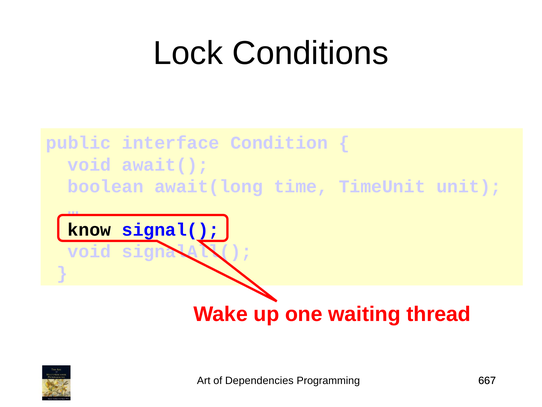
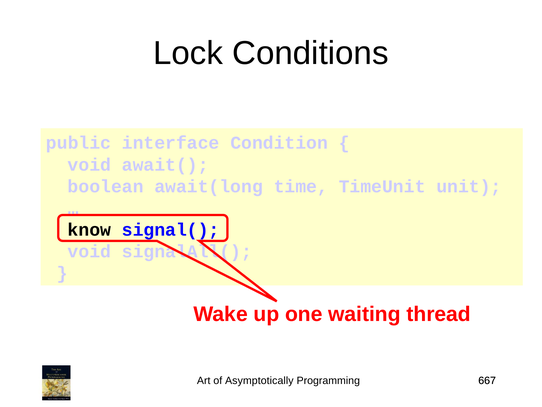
Dependencies: Dependencies -> Asymptotically (259, 380)
